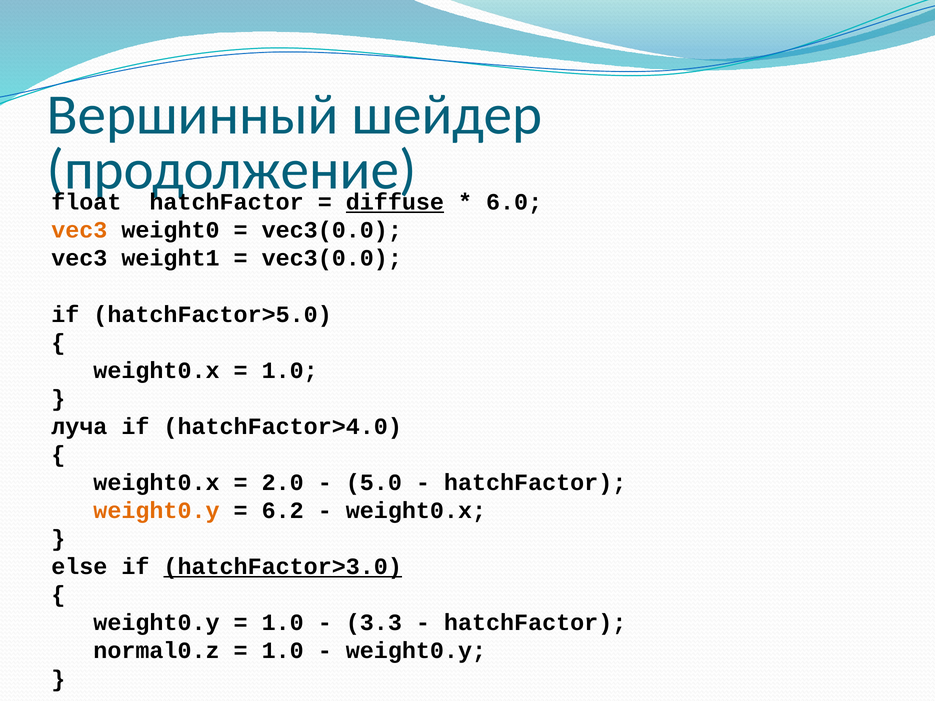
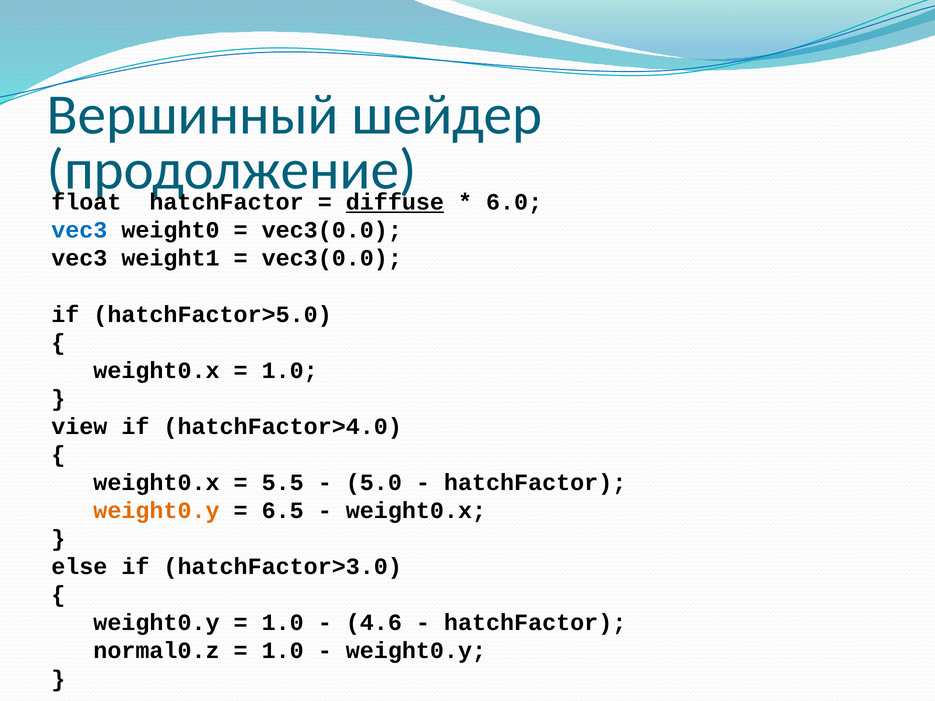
vec3 colour: orange -> blue (79, 230)
луча: луча -> view (79, 427)
2.0: 2.0 -> 5.5 (283, 483)
6.2: 6.2 -> 6.5 (283, 511)
hatchFactor>3.0 underline: present -> none (283, 567)
3.3: 3.3 -> 4.6 (374, 623)
